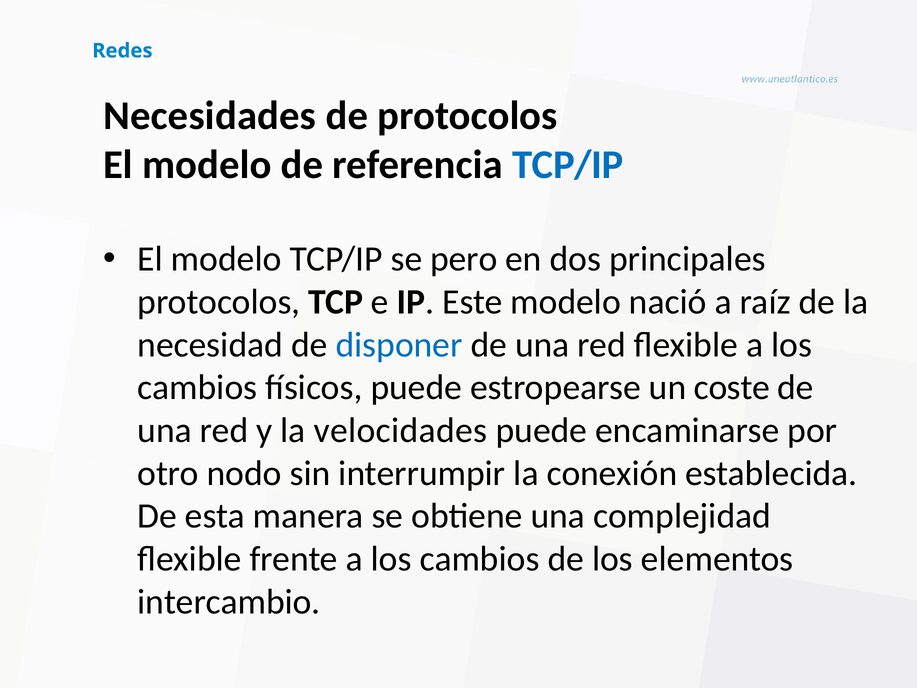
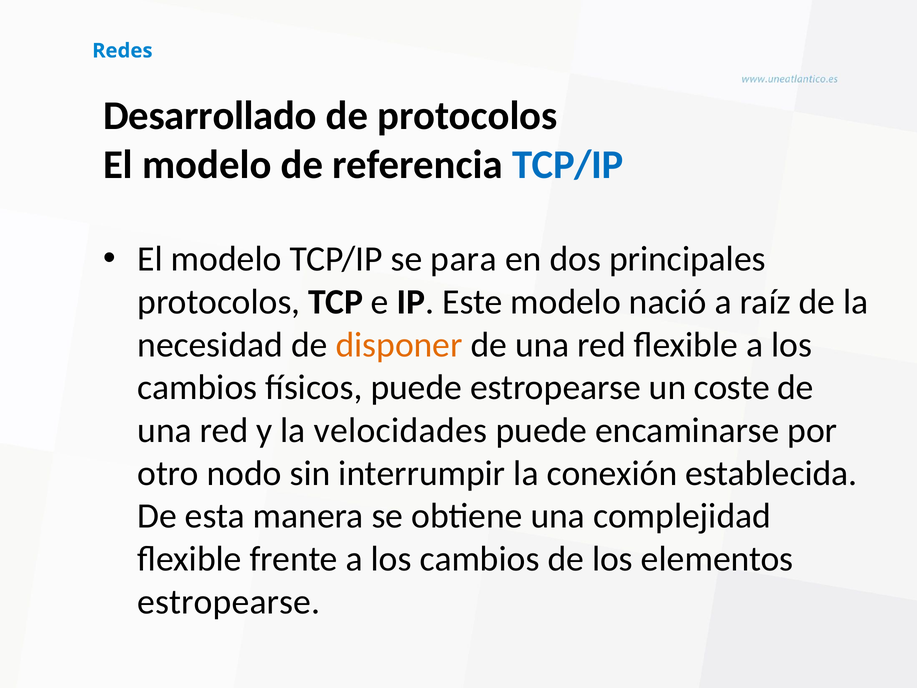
Necesidades: Necesidades -> Desarrollado (210, 116)
pero: pero -> para (464, 259)
disponer colour: blue -> orange (399, 345)
intercambio: intercambio -> estropearse (229, 602)
